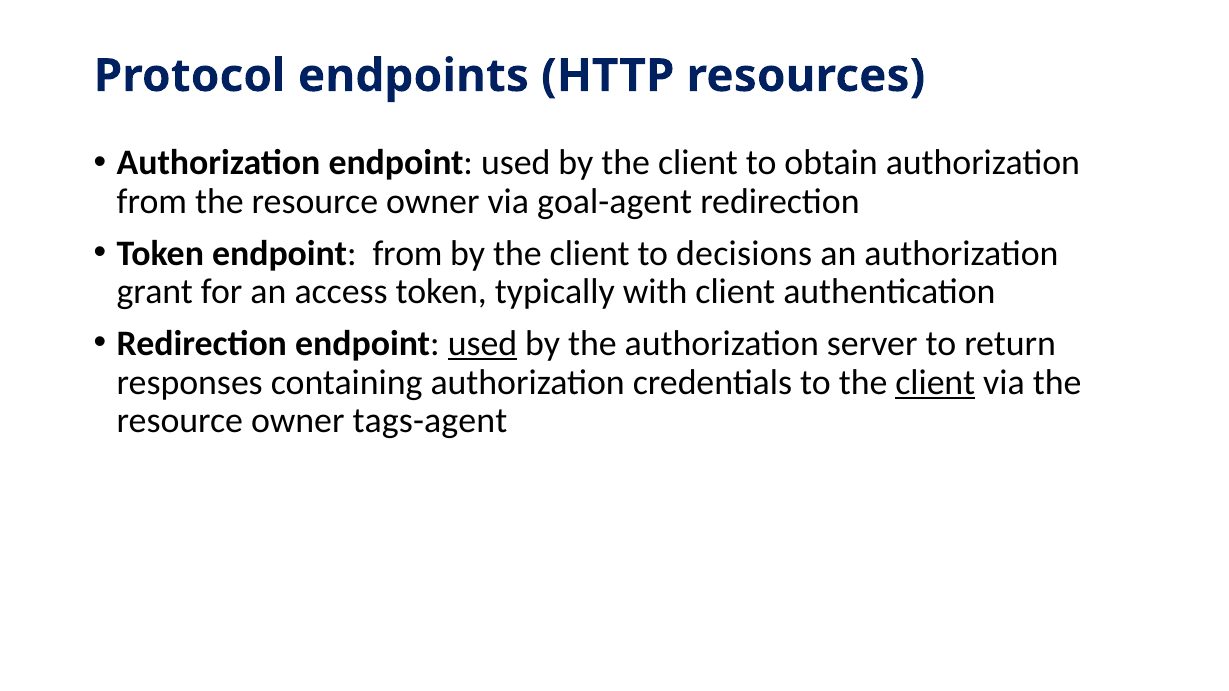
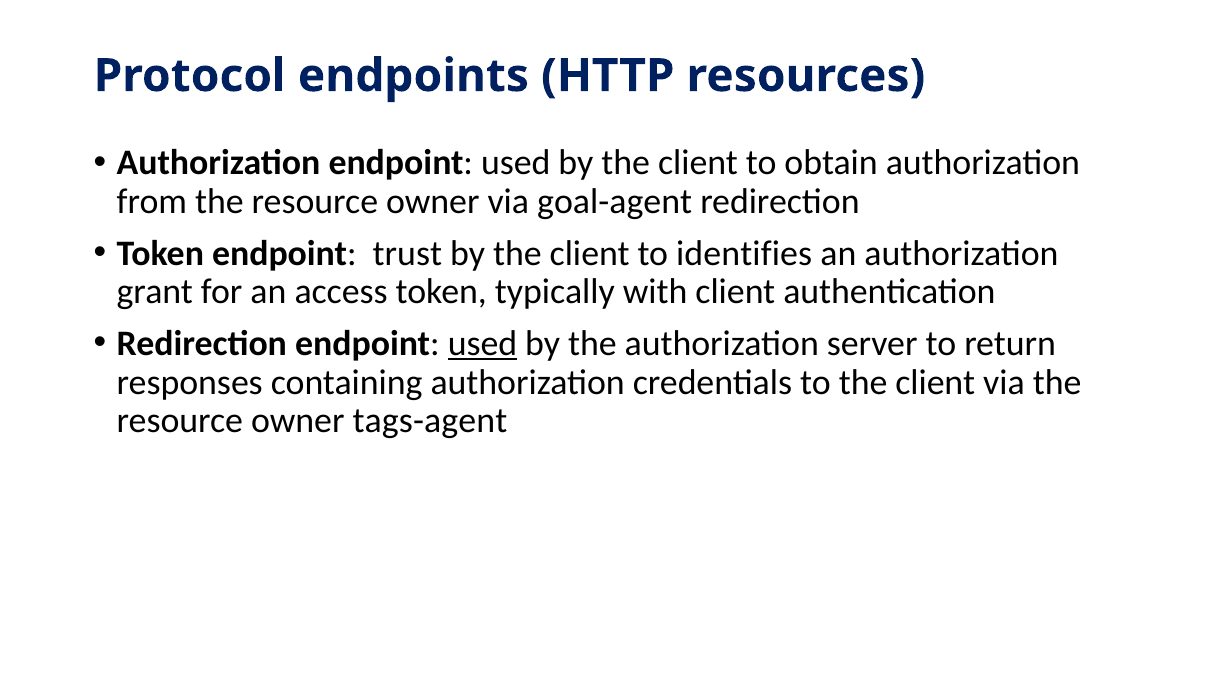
endpoint from: from -> trust (407, 253)
decisions: decisions -> identifies (744, 253)
client underline: present -> none (935, 382)
